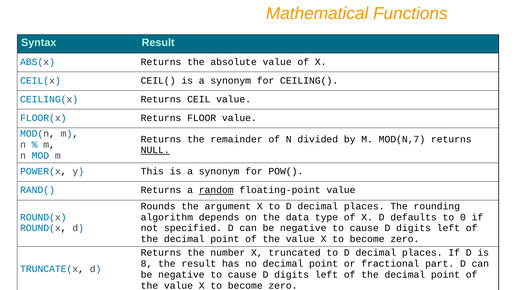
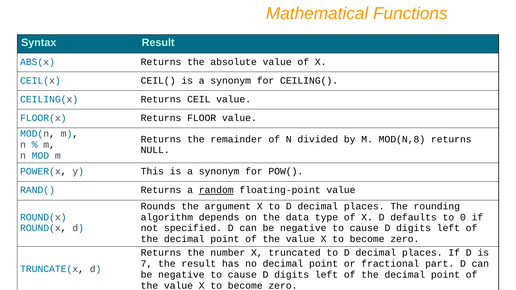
MOD(N,7: MOD(N,7 -> MOD(N,8 (402, 139)
NULL underline: present -> none (155, 150)
8: 8 -> 7 (147, 264)
